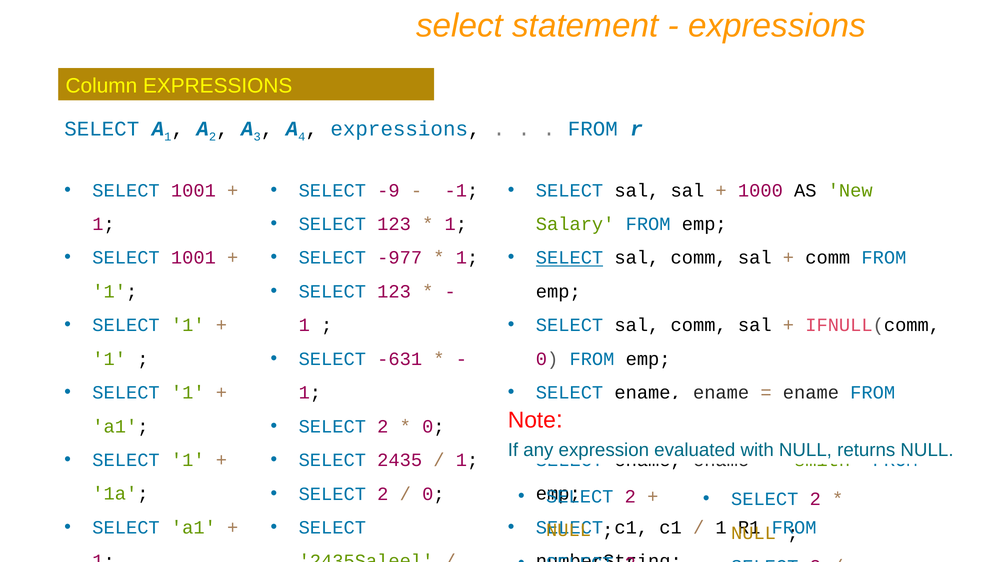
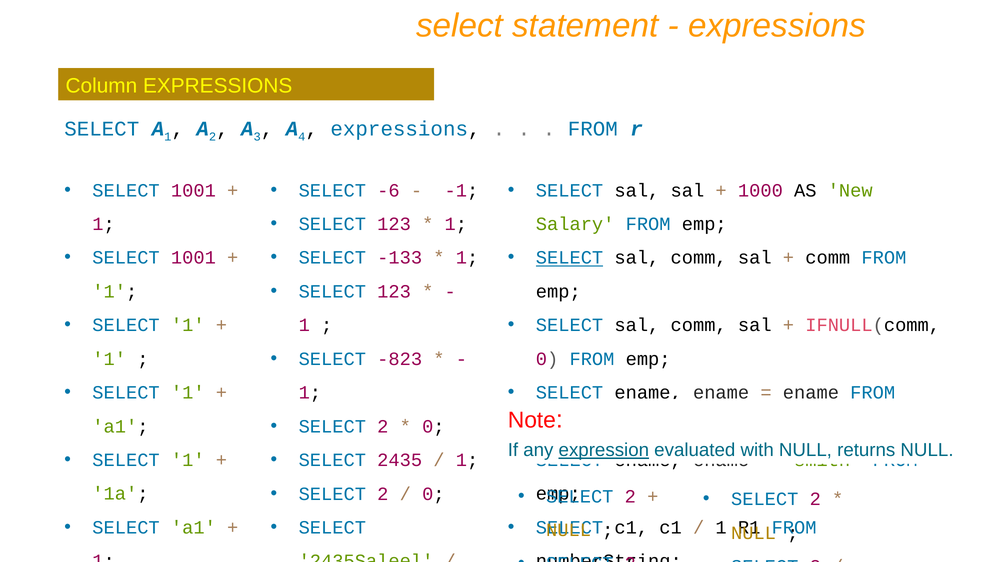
-9: -9 -> -6 (388, 190)
-977: -977 -> -133 (400, 258)
-631: -631 -> -823 (400, 359)
expression underline: none -> present (604, 450)
